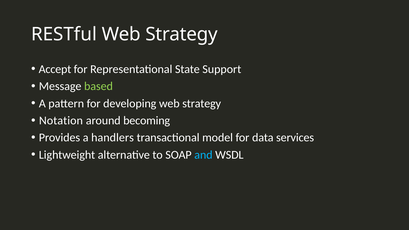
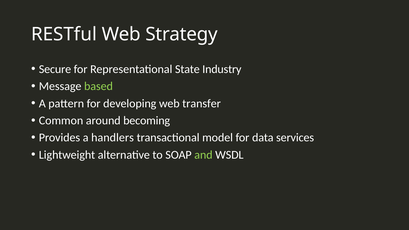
Accept: Accept -> Secure (55, 69)
Support: Support -> Industry (222, 69)
developing web strategy: strategy -> transfer (202, 103)
Notation: Notation -> Common (61, 121)
and colour: light blue -> light green (203, 155)
